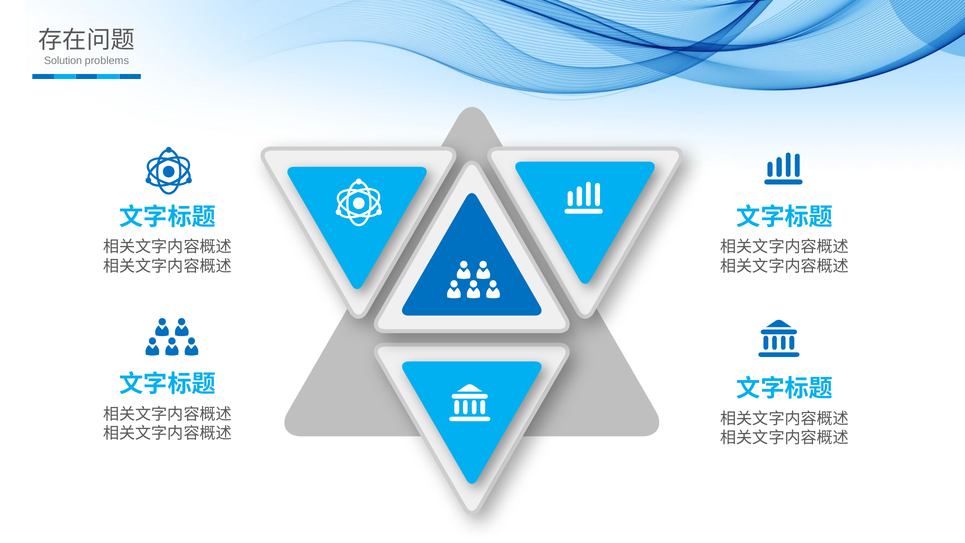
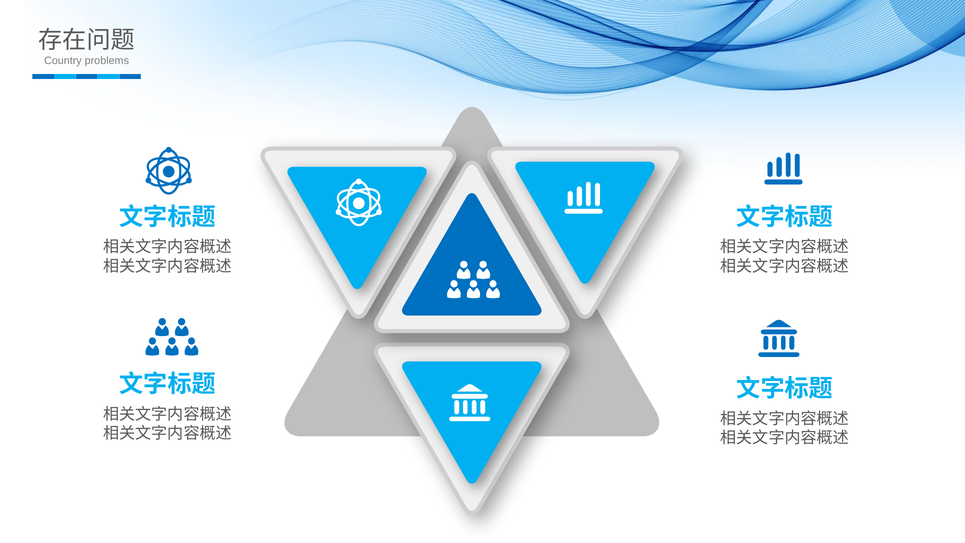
Solution: Solution -> Country (63, 61)
